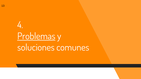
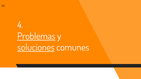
soluciones underline: none -> present (36, 48)
